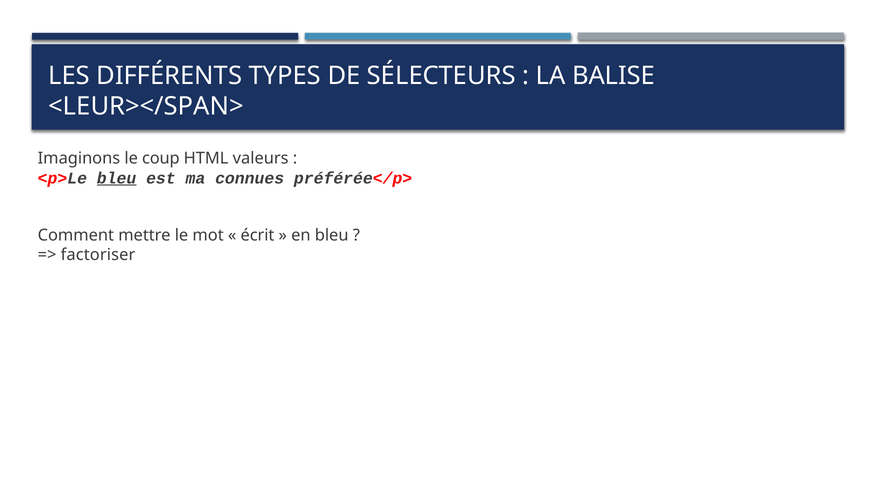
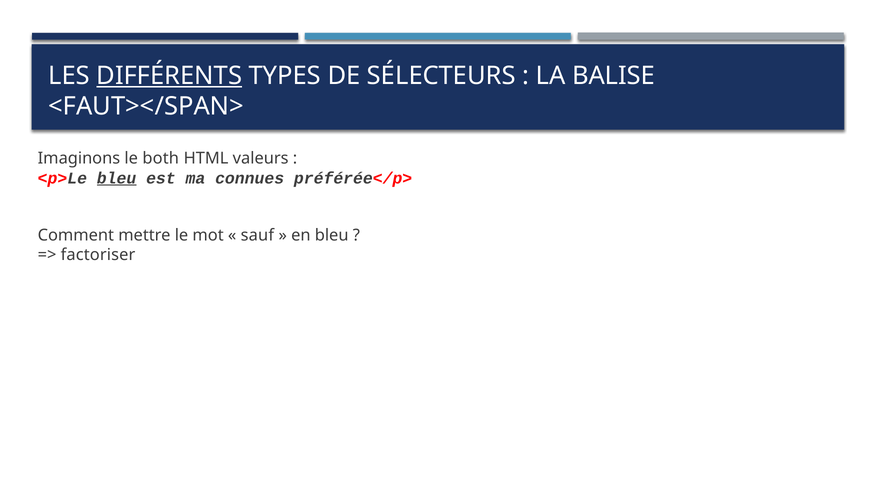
DIFFÉRENTS underline: none -> present (169, 76)
<LEUR></SPAN>: <LEUR></SPAN> -> <FAUT></SPAN> (146, 106)
coup: coup -> both (161, 158)
écrit: écrit -> sauf (257, 235)
